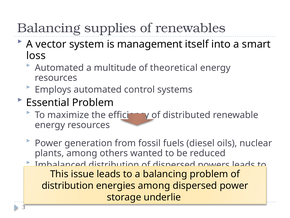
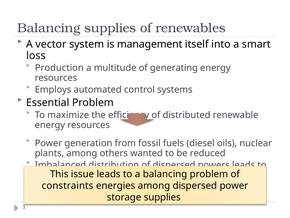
Automated: Automated -> Production (59, 68)
theoretical: theoretical -> generating (174, 68)
distribution: distribution -> constraints (68, 185)
storage underlie: underlie -> supplies (162, 197)
